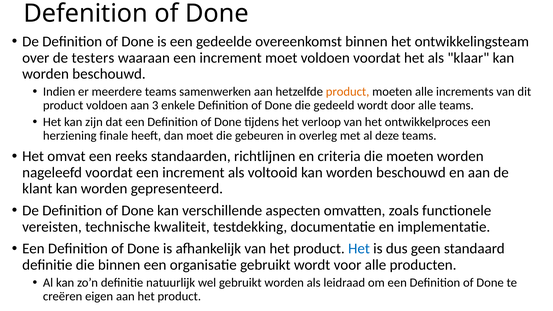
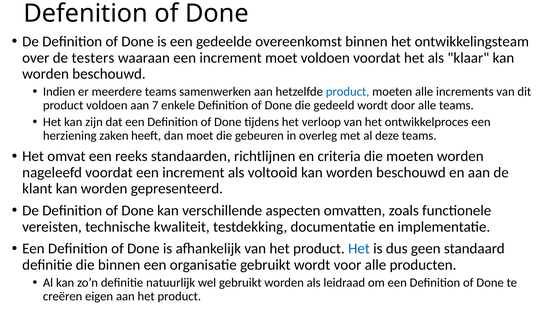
product colour: orange -> blue (348, 92)
3: 3 -> 7 (155, 105)
finale: finale -> zaken (114, 136)
